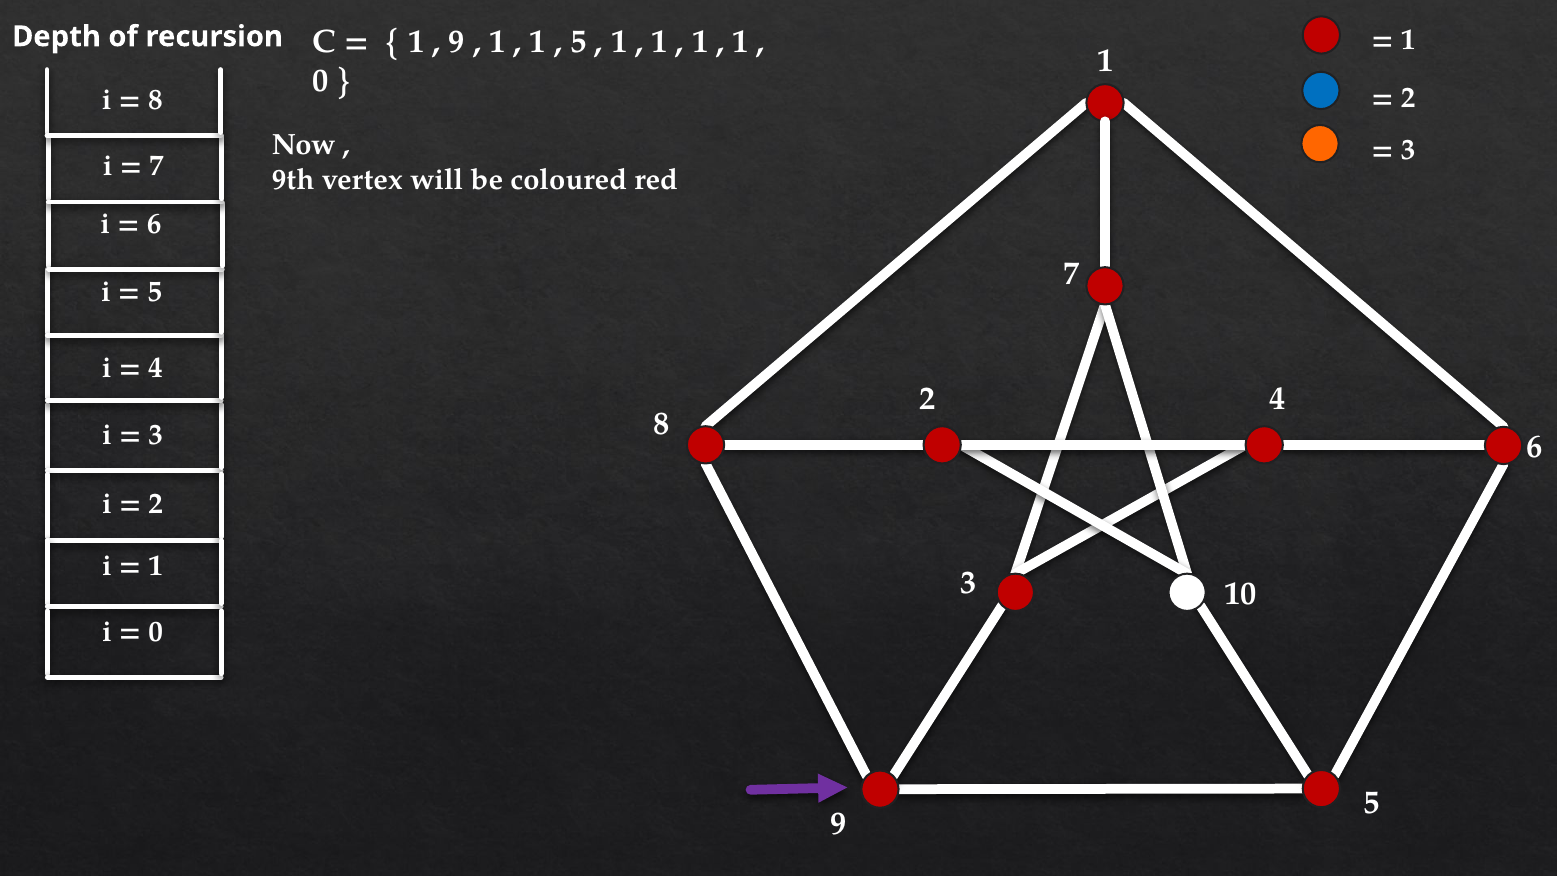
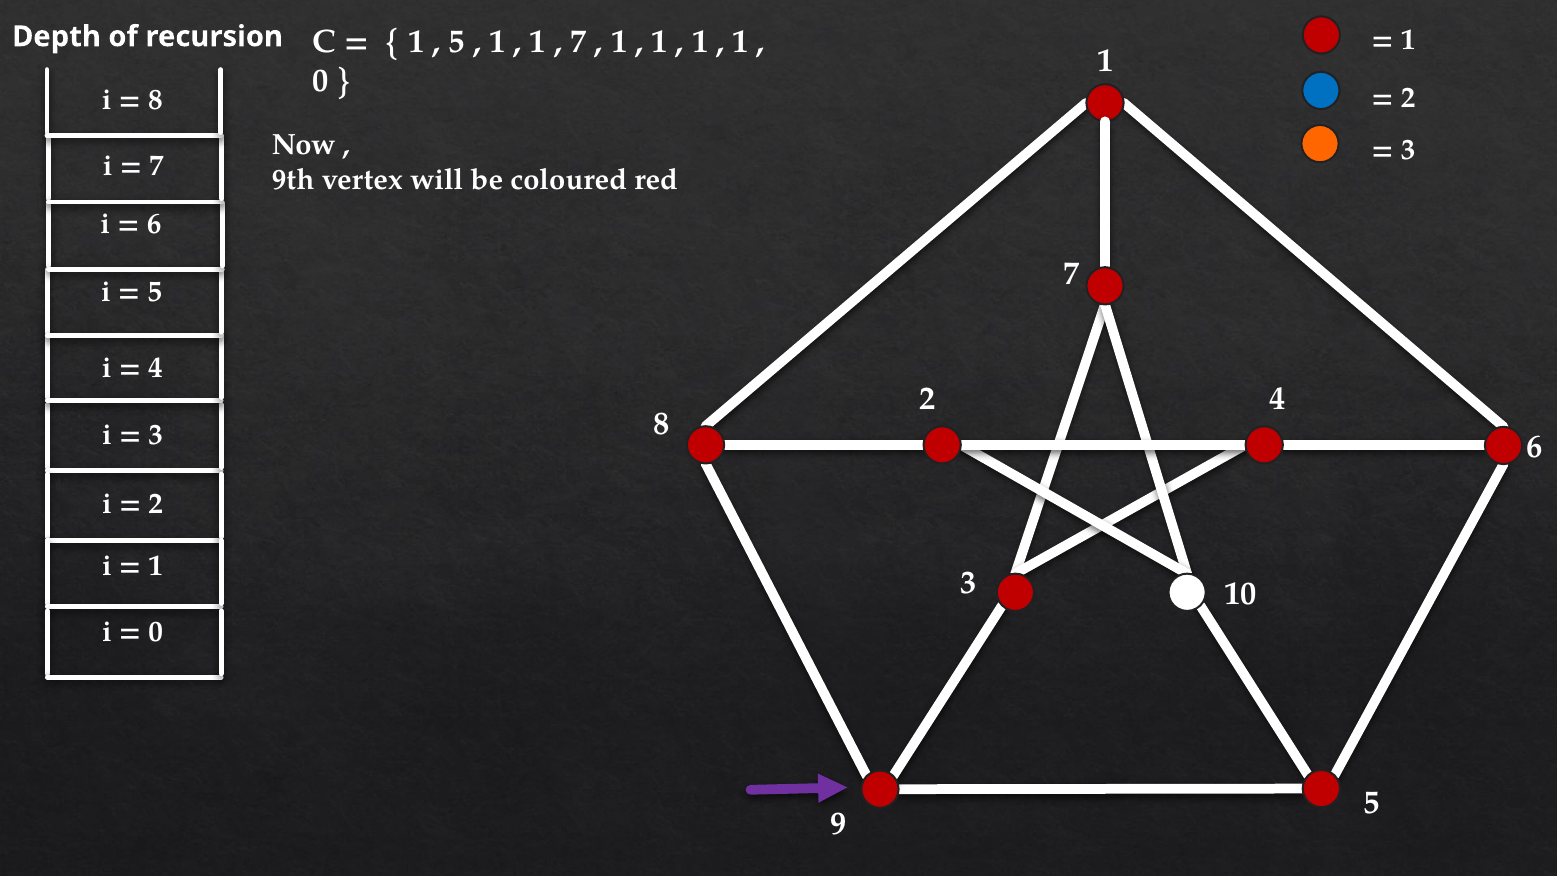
9: 9 -> 5 (457, 42)
5: 5 -> 7 (579, 42)
